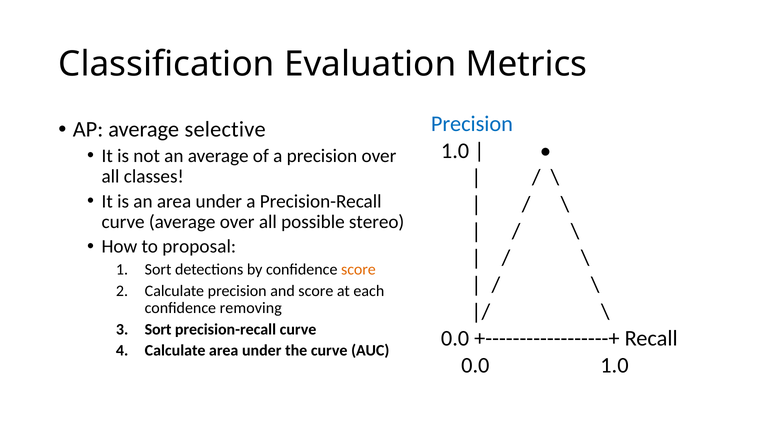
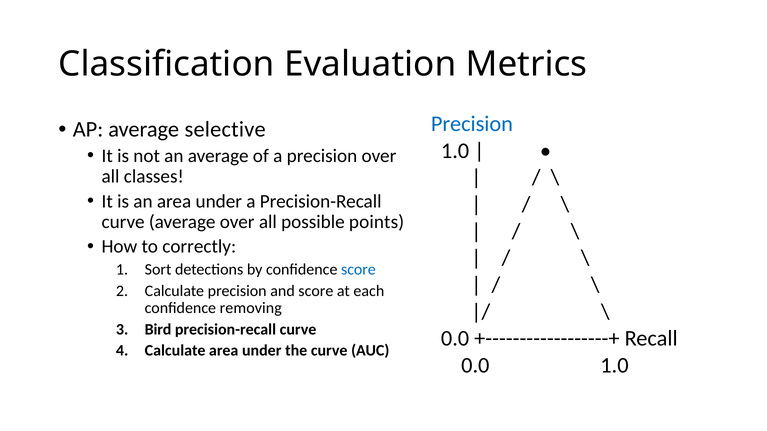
stereo: stereo -> points (377, 222)
proposal: proposal -> correctly (199, 247)
score colour: orange -> blue (358, 270)
Sort: Sort -> Bird (158, 330)
